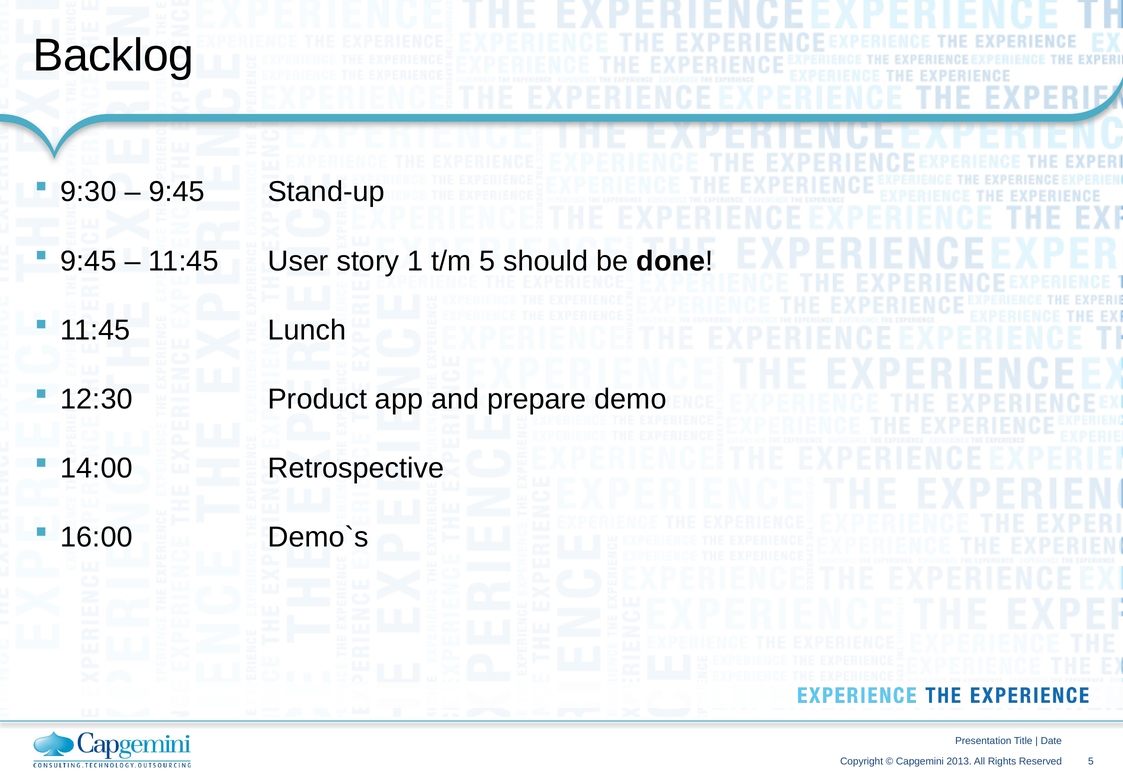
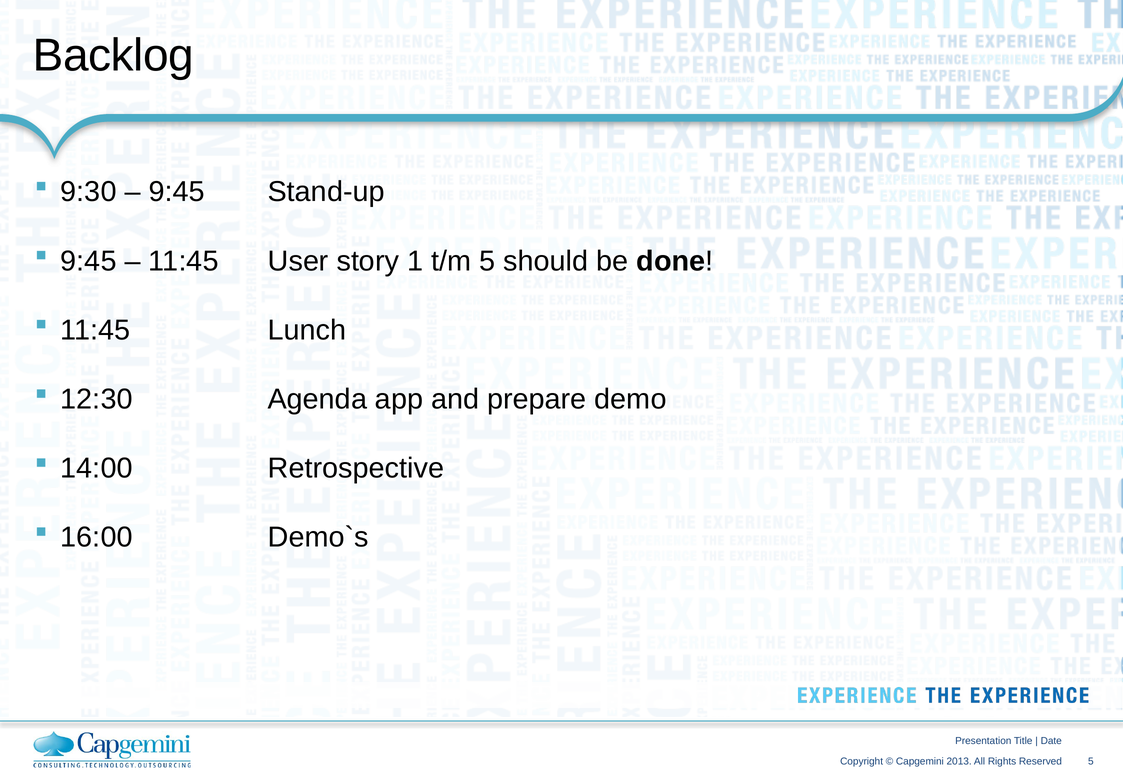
Product: Product -> Agenda (317, 399)
